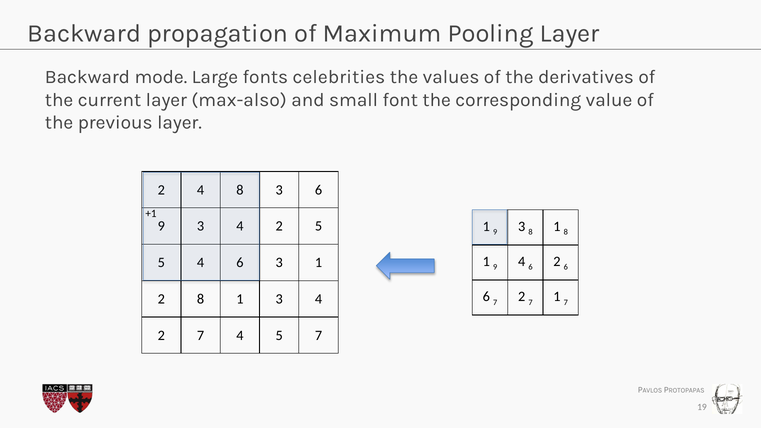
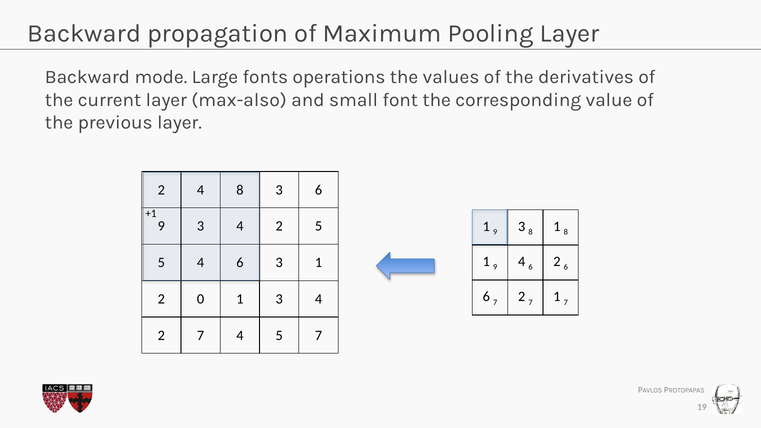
celebrities: celebrities -> operations (339, 77)
2 8: 8 -> 0 (201, 299)
